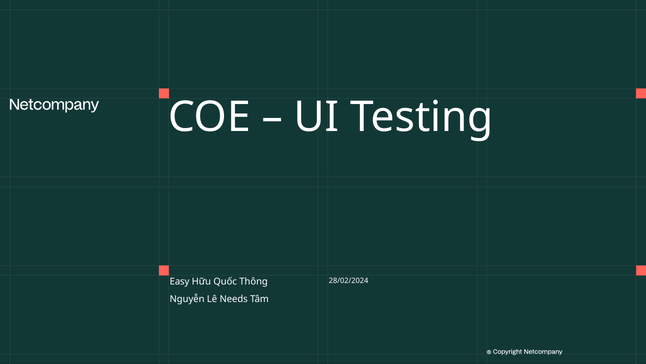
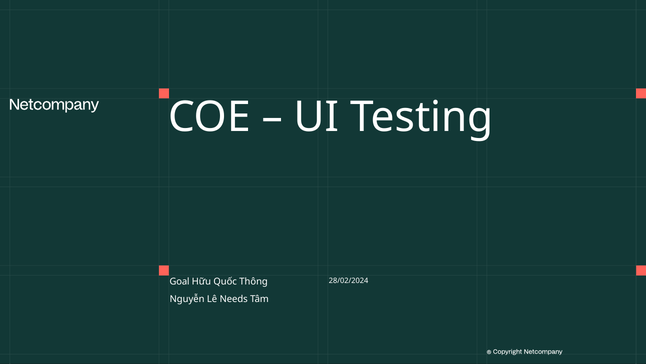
Easy: Easy -> Goal (180, 281)
